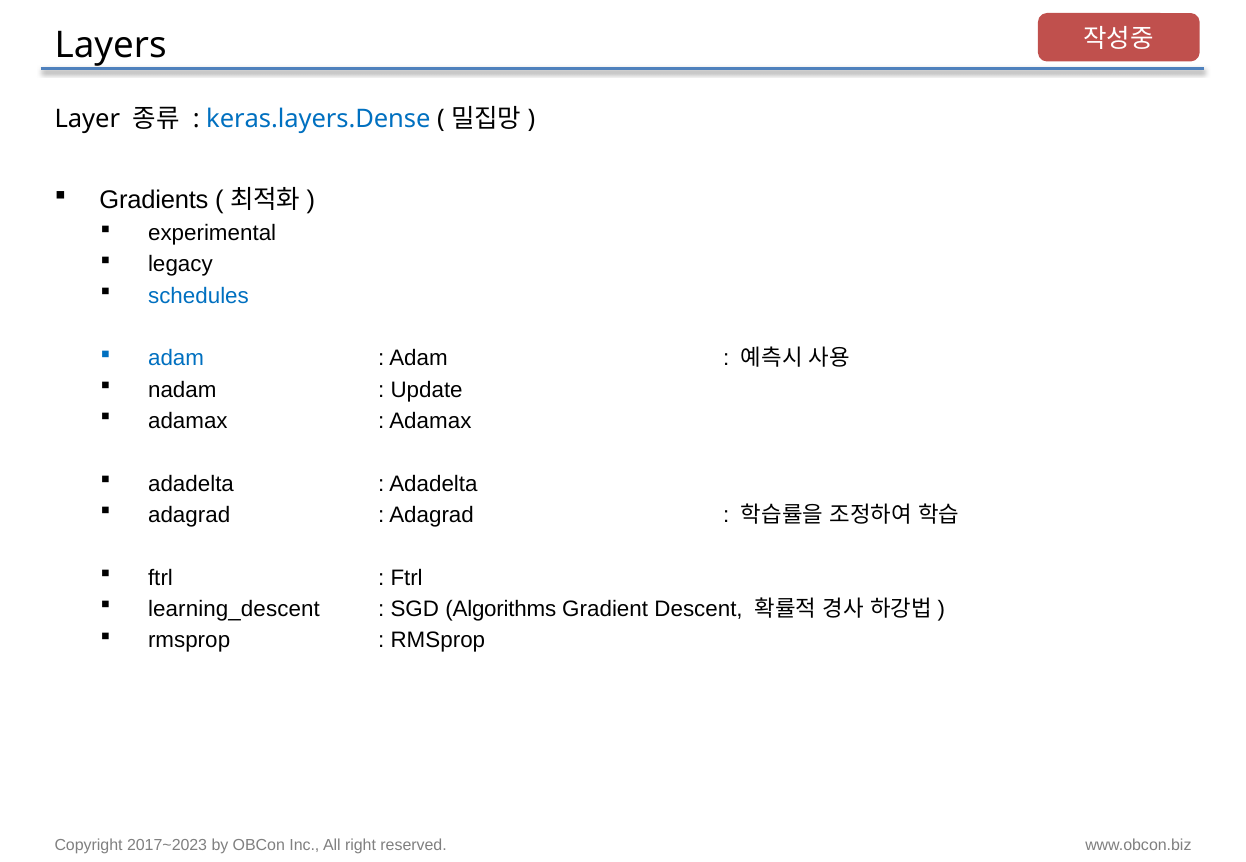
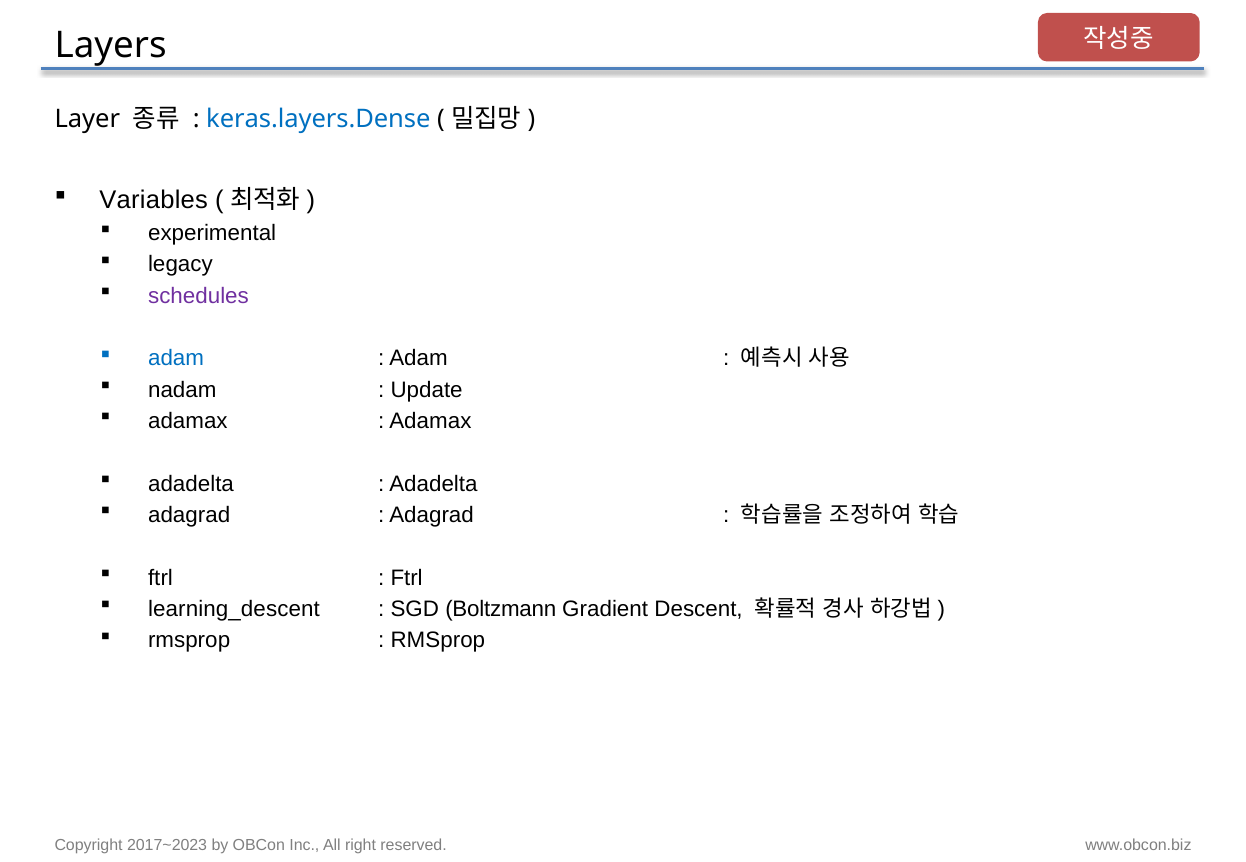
Gradients: Gradients -> Variables (154, 200)
schedules colour: blue -> purple (198, 296)
Algorithms: Algorithms -> Boltzmann (501, 609)
